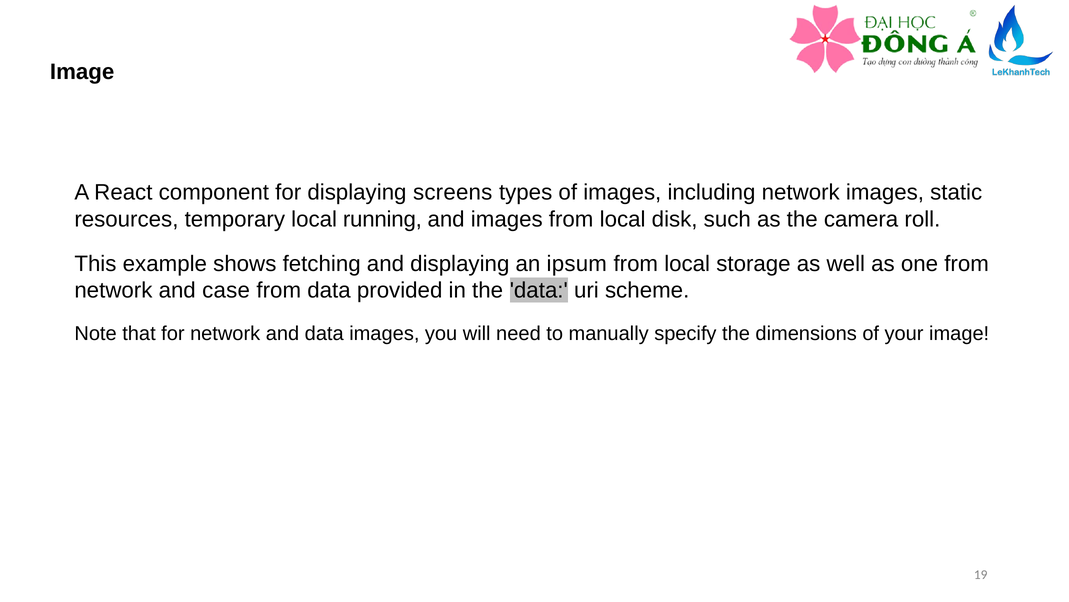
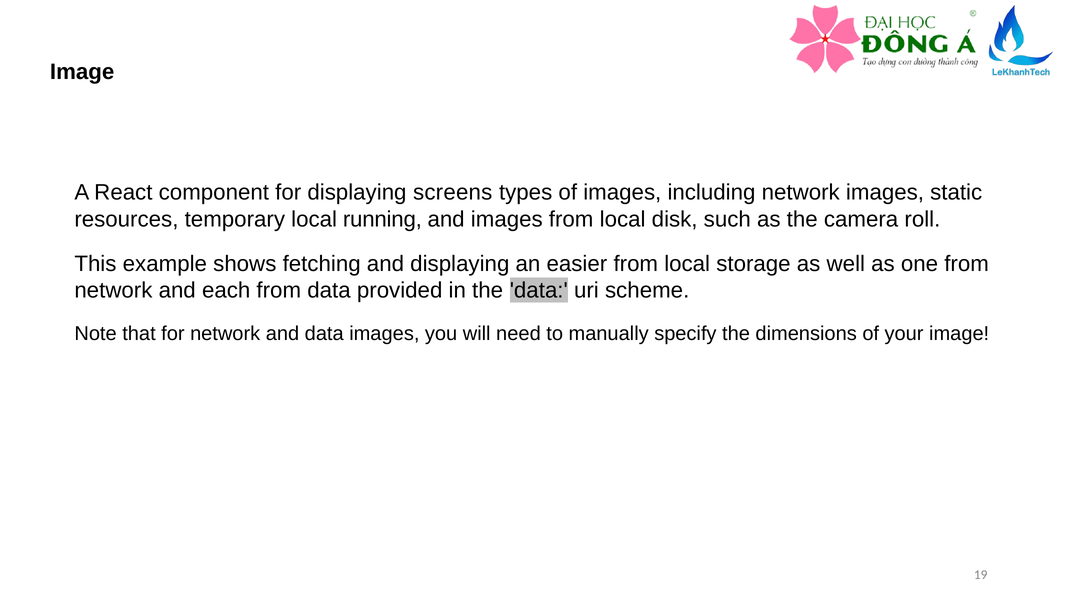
ipsum: ipsum -> easier (577, 263)
case: case -> each (226, 290)
